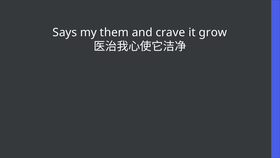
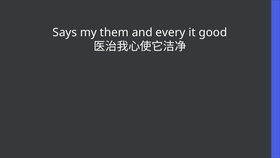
crave: crave -> every (170, 32)
grow: grow -> good (213, 32)
